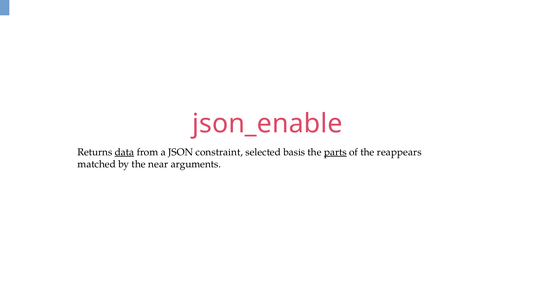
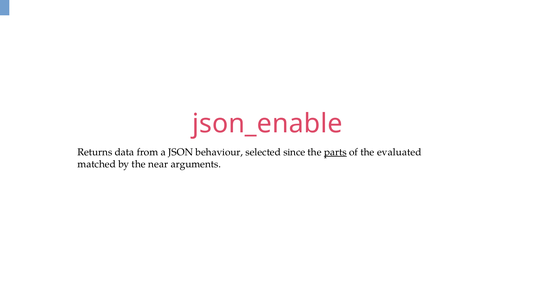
data underline: present -> none (124, 152)
constraint: constraint -> behaviour (219, 152)
basis: basis -> since (294, 152)
reappears: reappears -> evaluated (399, 152)
